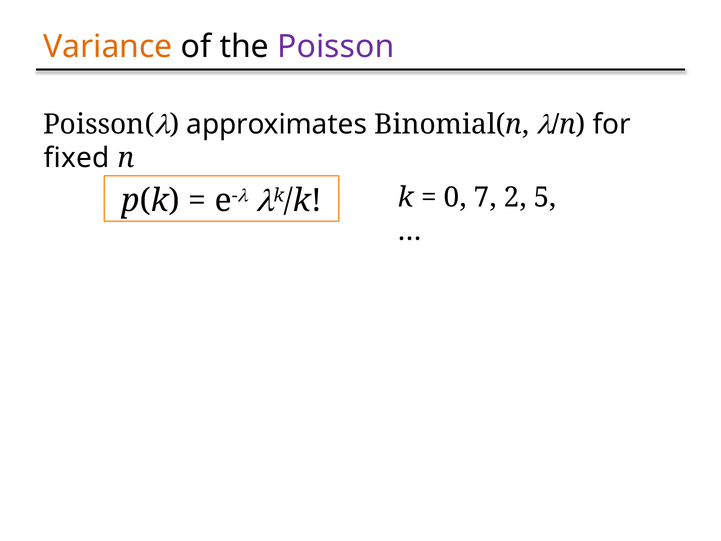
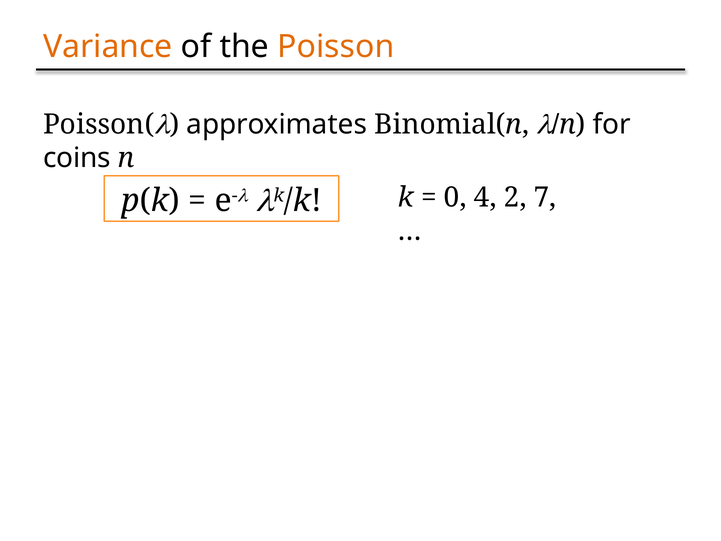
Poisson colour: purple -> orange (336, 47)
fixed: fixed -> coins (77, 158)
7: 7 -> 4 (485, 197)
5: 5 -> 7 (545, 197)
